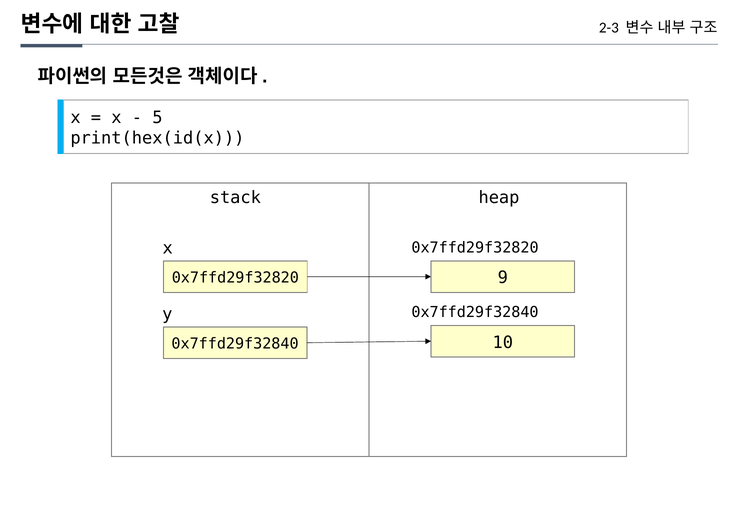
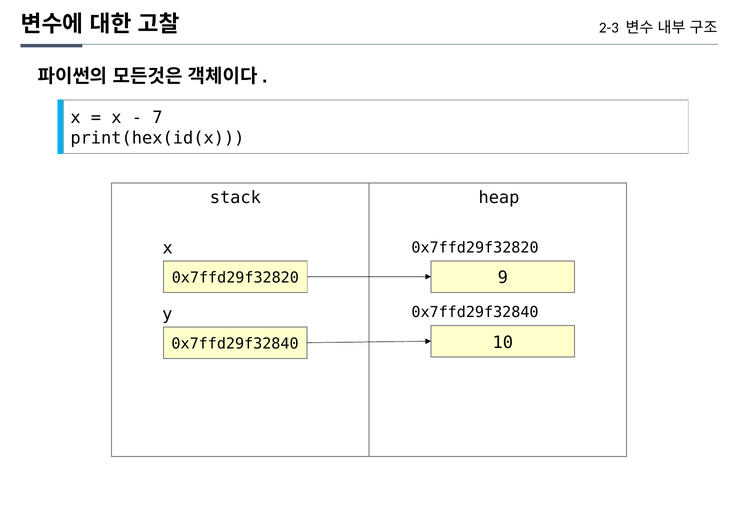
5: 5 -> 7 (157, 118)
